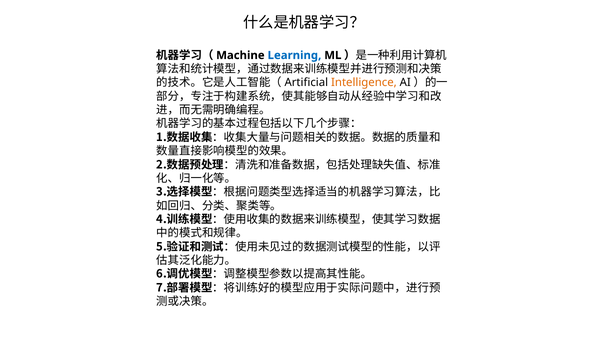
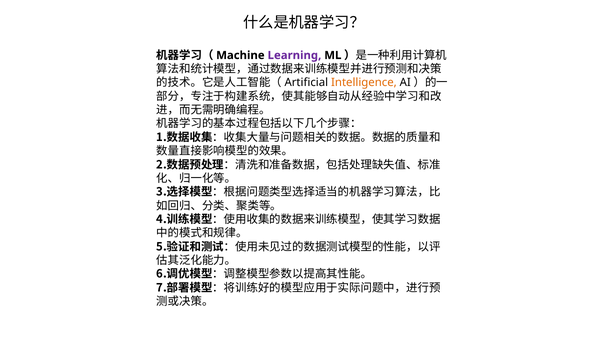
Learning colour: blue -> purple (294, 55)
